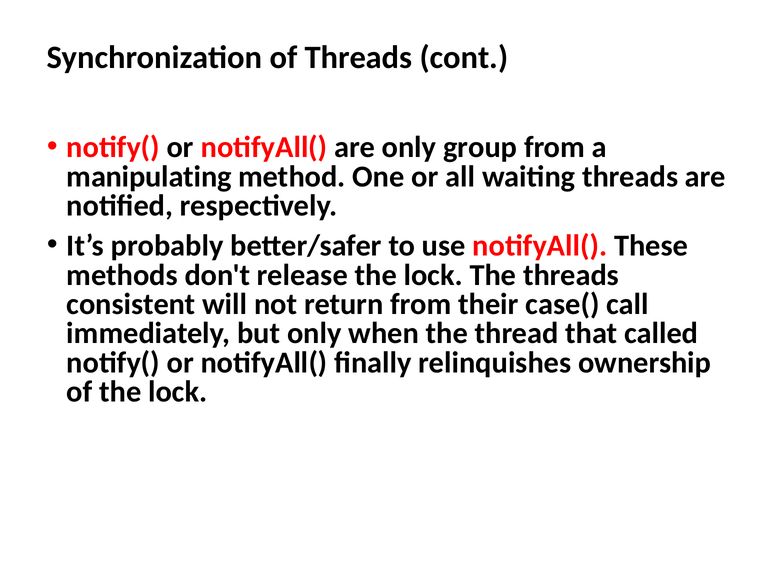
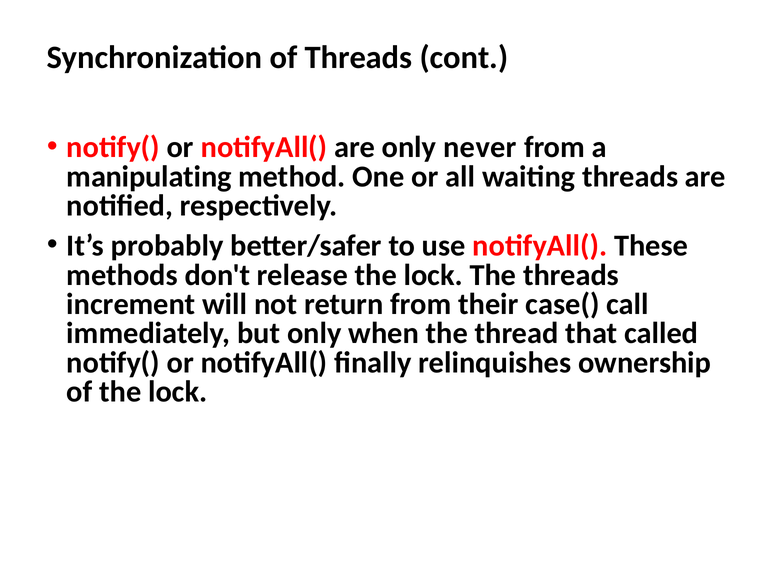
group: group -> never (480, 148)
consistent: consistent -> increment (131, 305)
